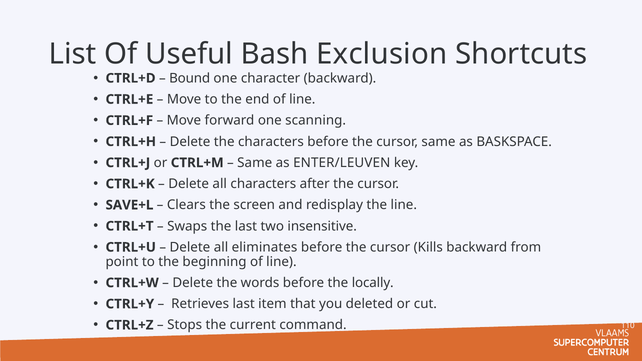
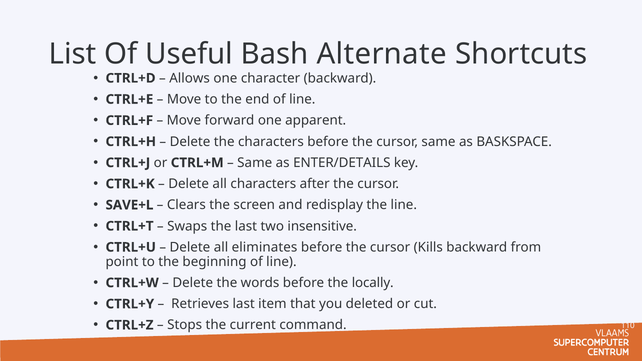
Exclusion: Exclusion -> Alternate (382, 54)
Bound: Bound -> Allows (190, 78)
scanning: scanning -> apparent (316, 121)
ENTER/LEUVEN: ENTER/LEUVEN -> ENTER/DETAILS (342, 163)
